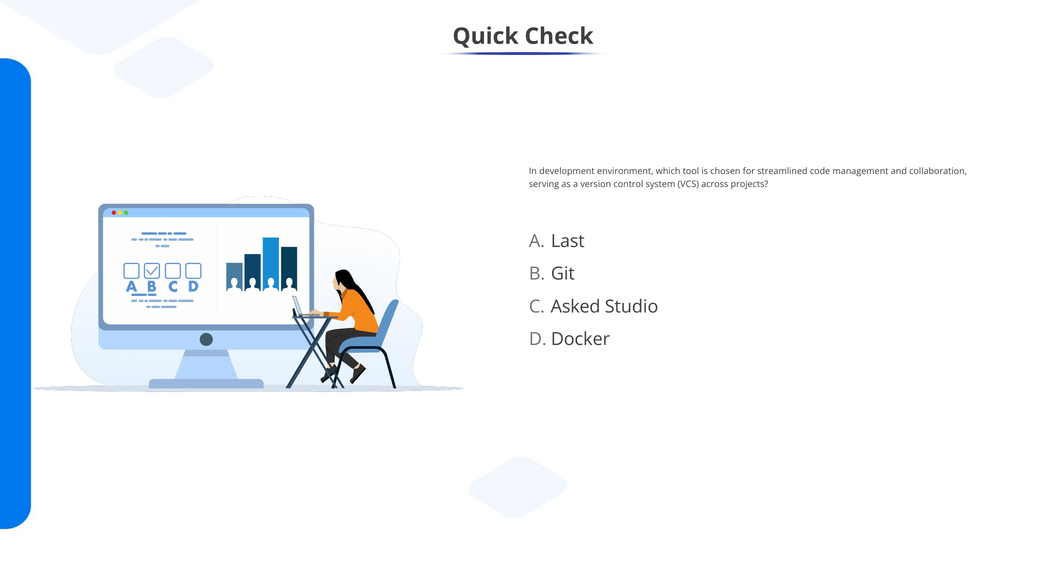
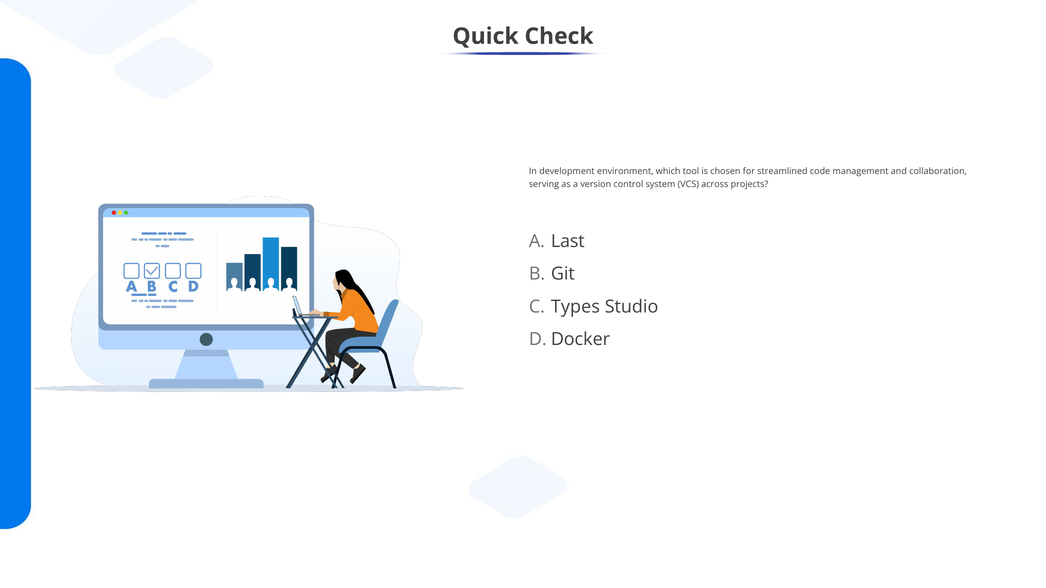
Asked: Asked -> Types (575, 307)
